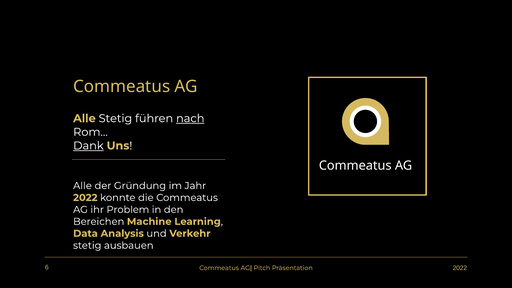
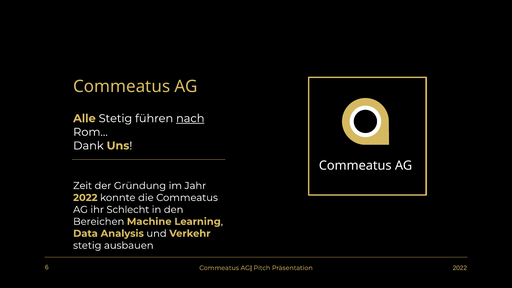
Dank underline: present -> none (88, 146)
Alle: Alle -> Zeit (83, 186)
Problem: Problem -> Schlecht (128, 210)
